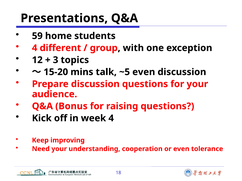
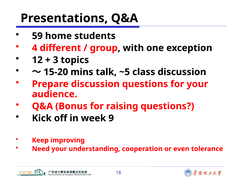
~5 even: even -> class (144, 72)
week 4: 4 -> 9 (111, 119)
